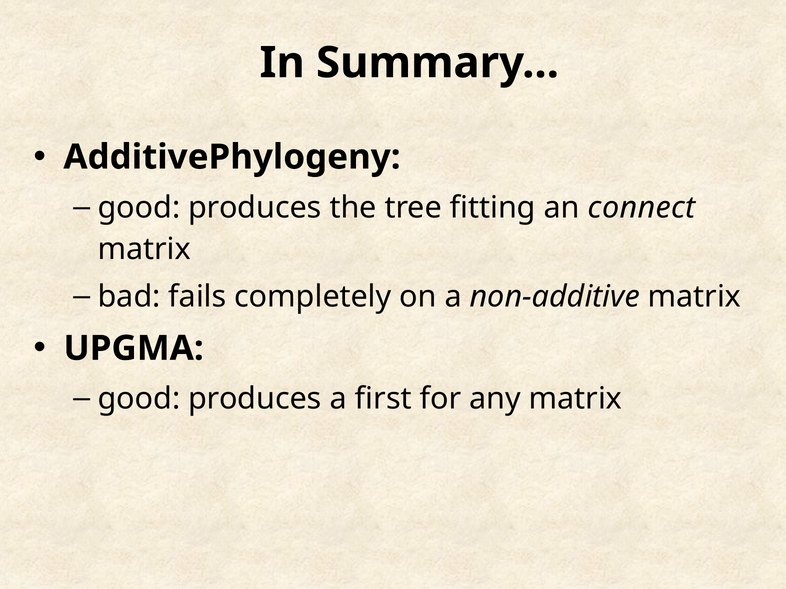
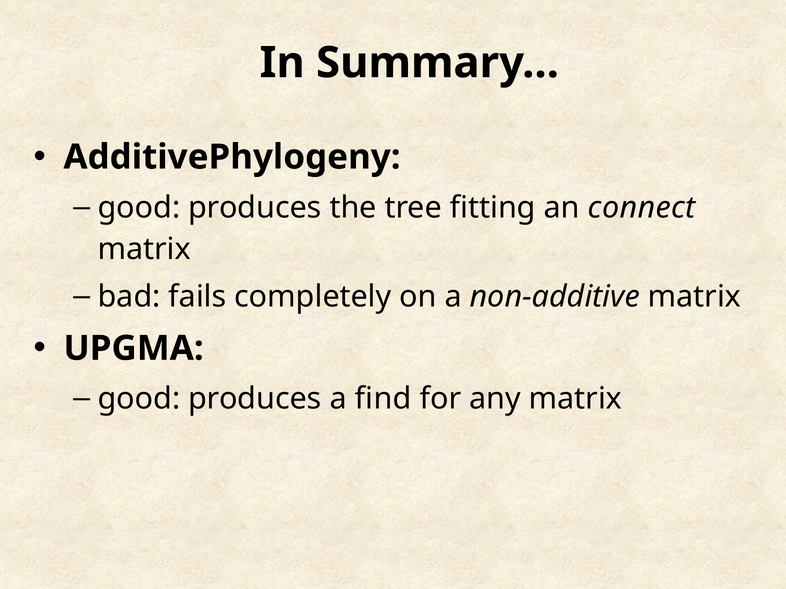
first: first -> find (383, 399)
